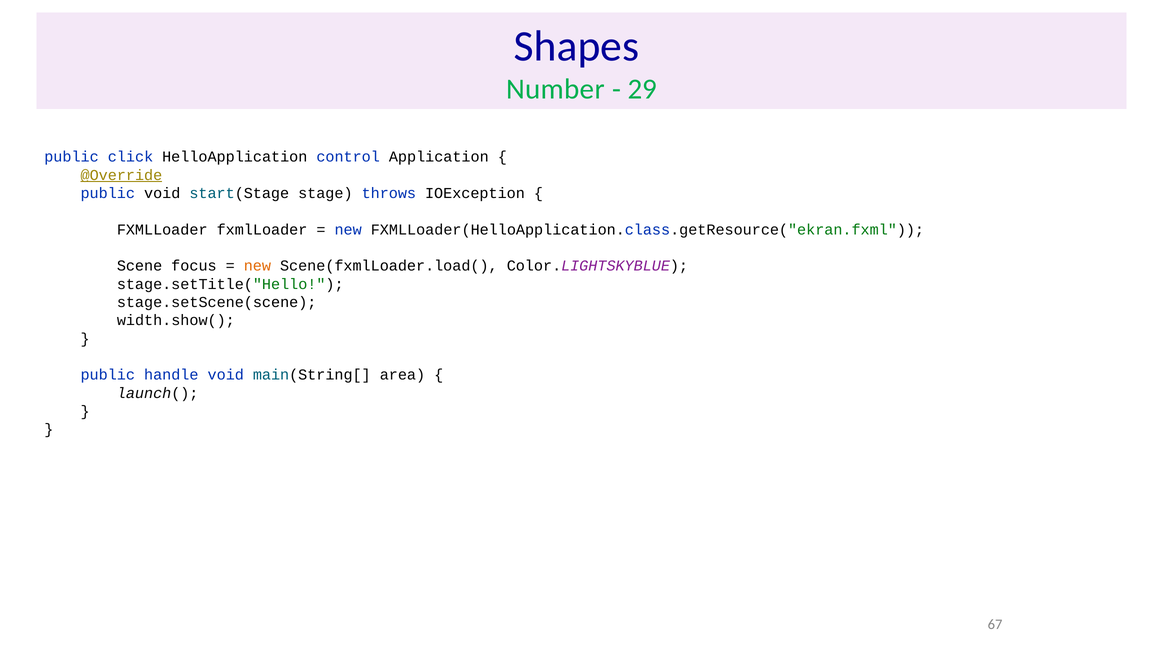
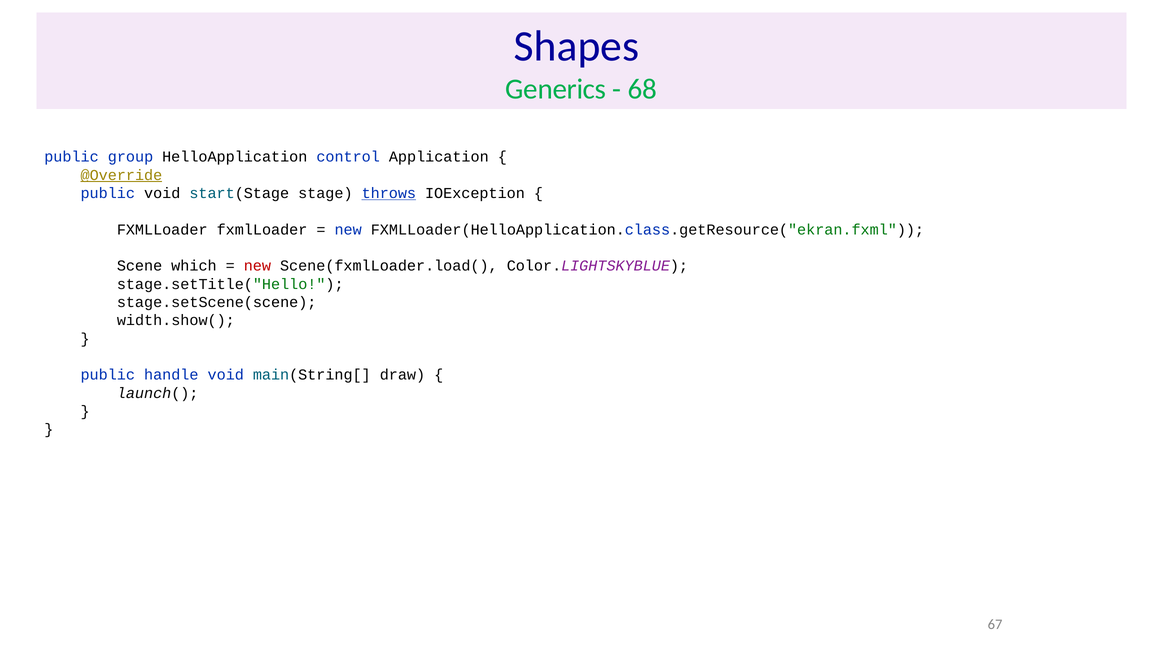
Number: Number -> Generics (556, 89)
29: 29 -> 68 (642, 89)
click: click -> group (131, 157)
throws underline: none -> present (389, 193)
focus: focus -> which (194, 266)
new colour: orange -> red (257, 266)
area: area -> draw (402, 375)
